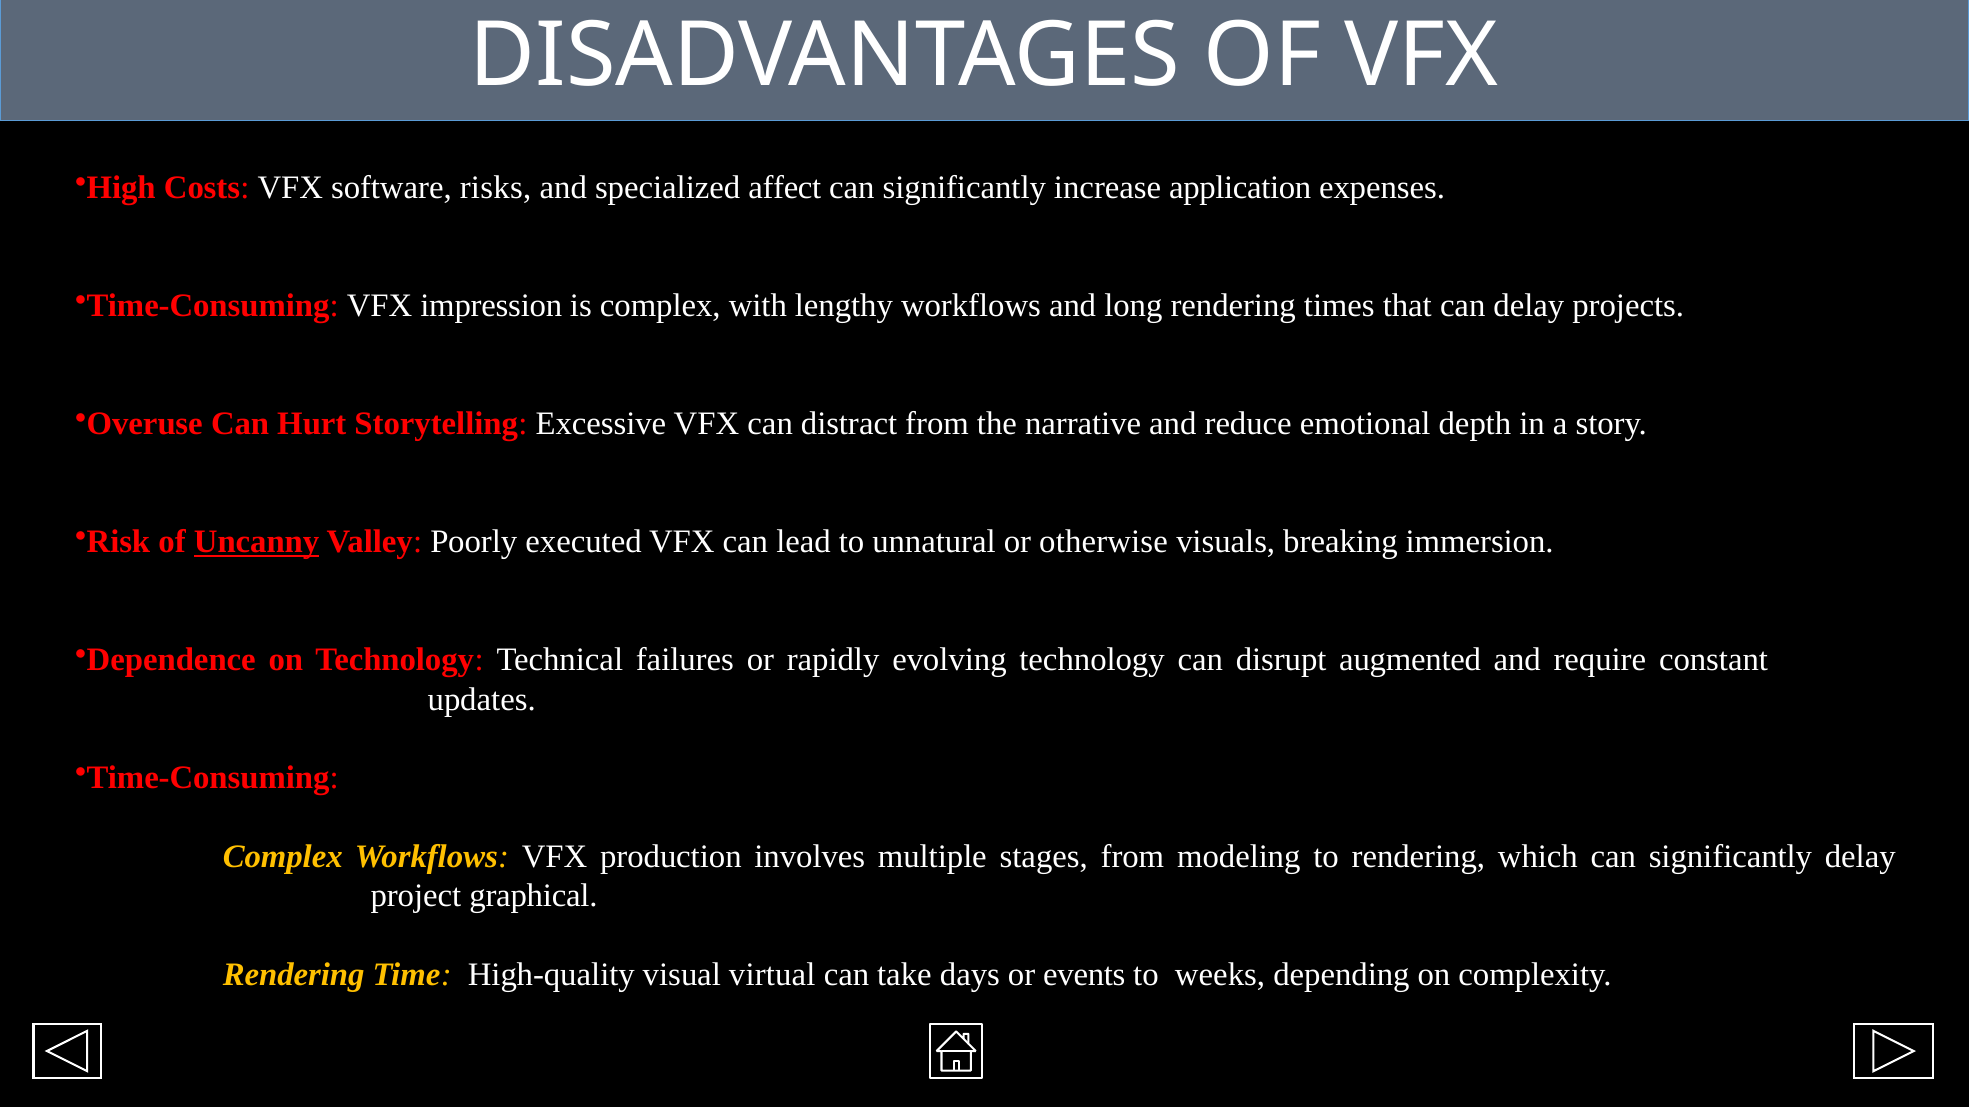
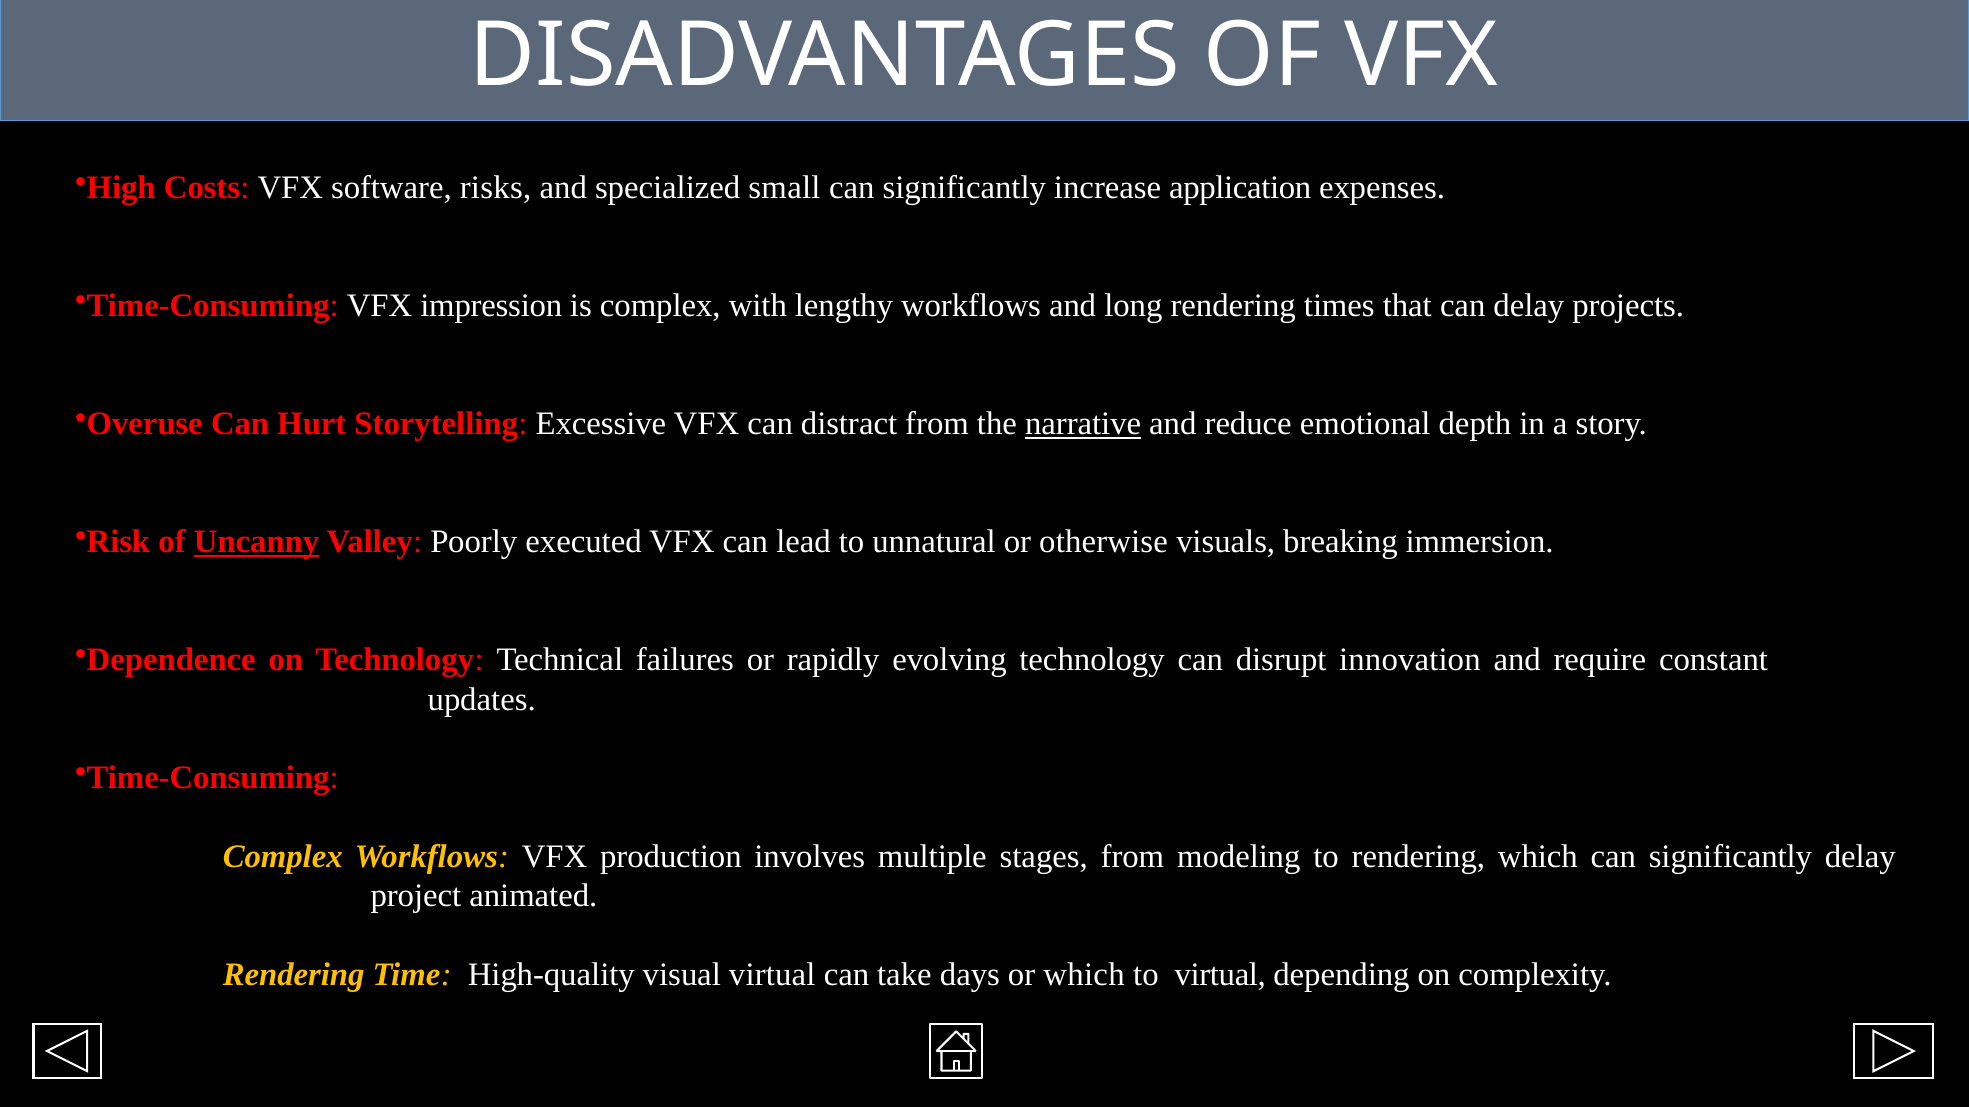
affect: affect -> small (784, 188)
narrative underline: none -> present (1083, 424)
augmented: augmented -> innovation (1410, 660)
graphical: graphical -> animated (533, 896)
or events: events -> which (1084, 975)
to weeks: weeks -> virtual (1220, 975)
